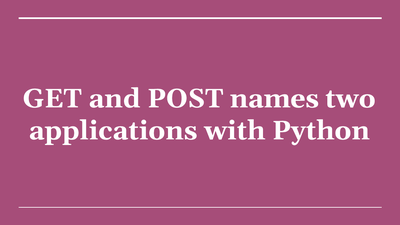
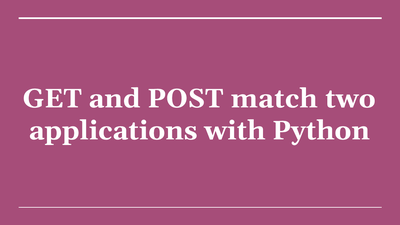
names: names -> match (274, 99)
